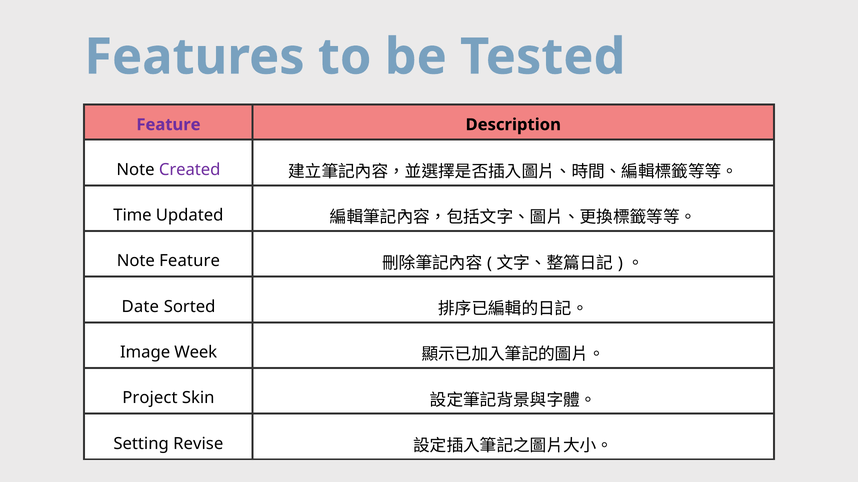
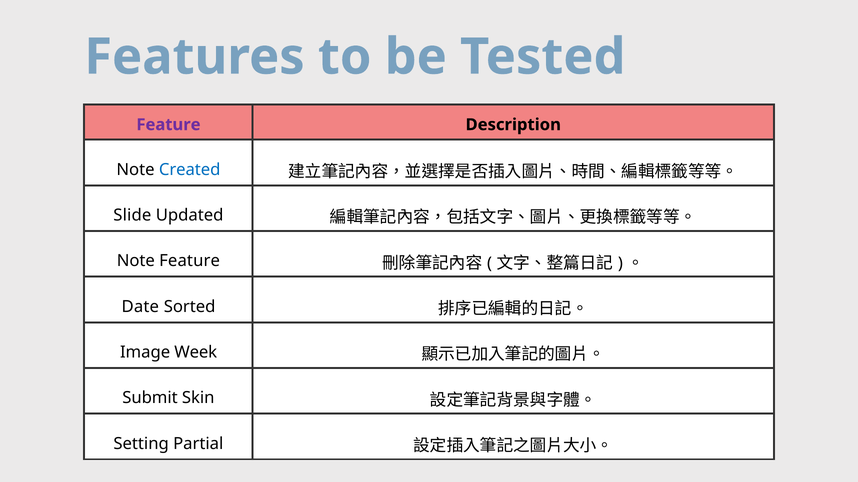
Created colour: purple -> blue (190, 170)
Time: Time -> Slide (132, 216)
Project: Project -> Submit (150, 398)
Revise: Revise -> Partial (198, 444)
